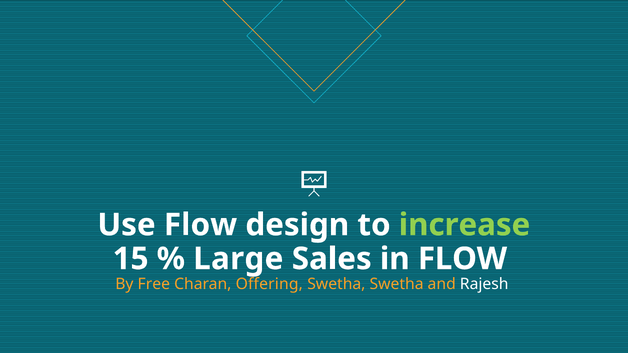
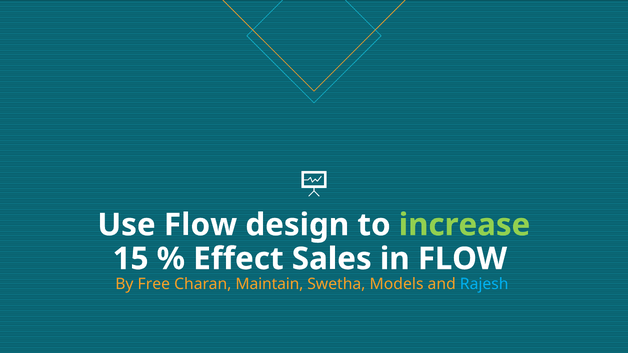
Large: Large -> Effect (238, 259)
Offering: Offering -> Maintain (269, 284)
Swetha Swetha: Swetha -> Models (397, 284)
Rajesh colour: white -> light blue (484, 284)
